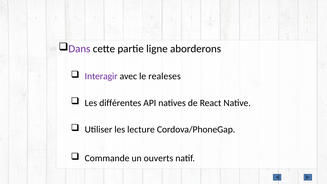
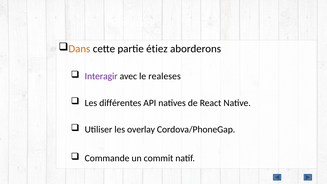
Dans colour: purple -> orange (79, 49)
ligne: ligne -> étiez (157, 49)
lecture: lecture -> overlay (141, 130)
ouverts: ouverts -> commit (159, 158)
